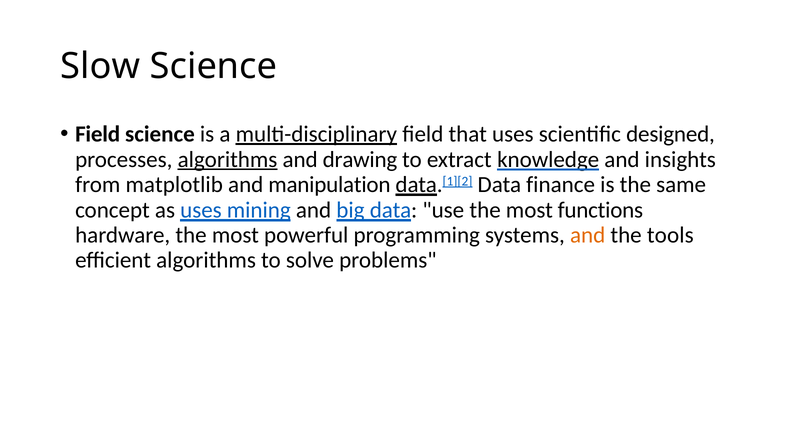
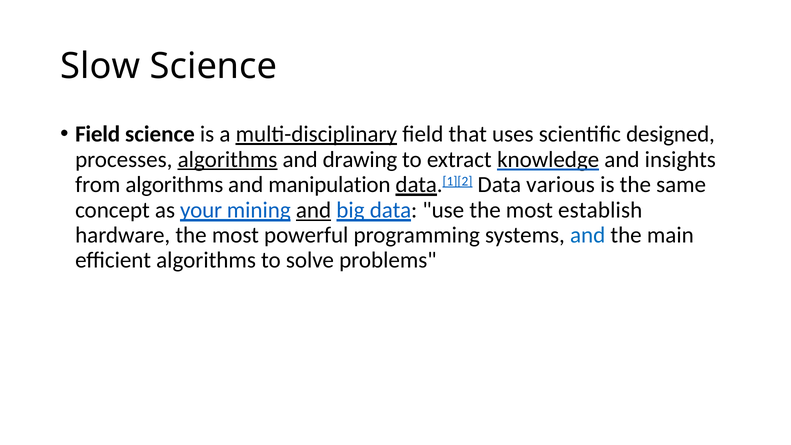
from matplotlib: matplotlib -> algorithms (174, 185)
finance: finance -> various (561, 185)
as uses: uses -> your (201, 210)
and underline: none -> present (314, 210)
functions: functions -> establish (600, 210)
and colour: orange -> blue (588, 235)
tools: tools -> main (670, 235)
